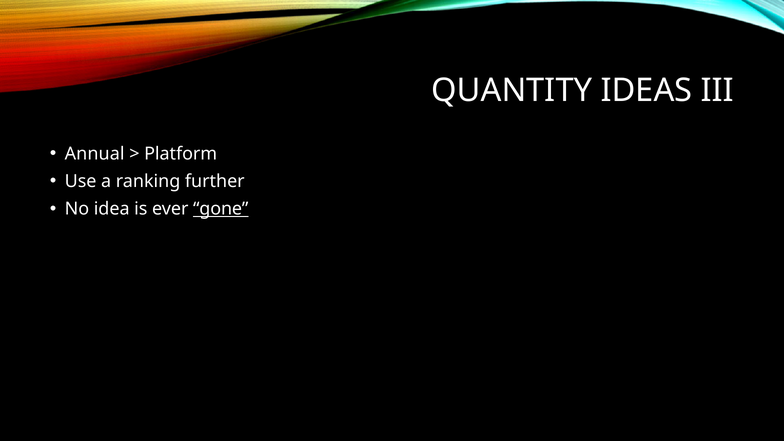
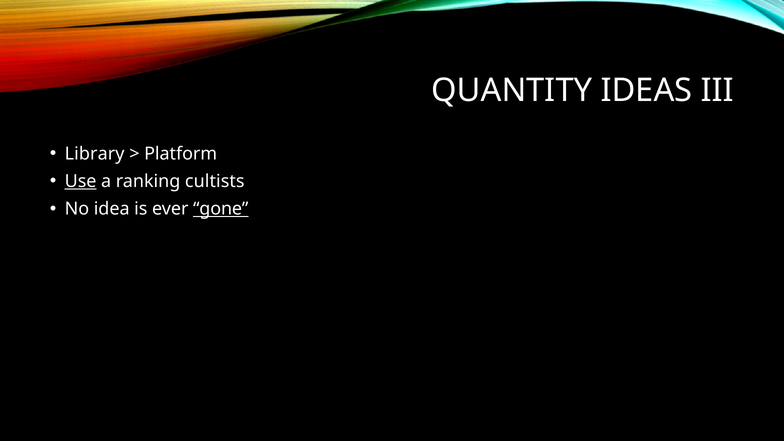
Annual: Annual -> Library (95, 154)
Use underline: none -> present (81, 181)
further: further -> cultists (215, 181)
